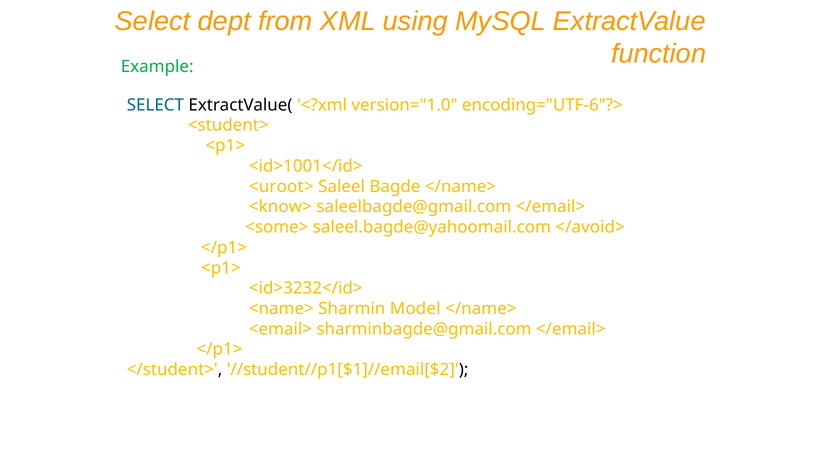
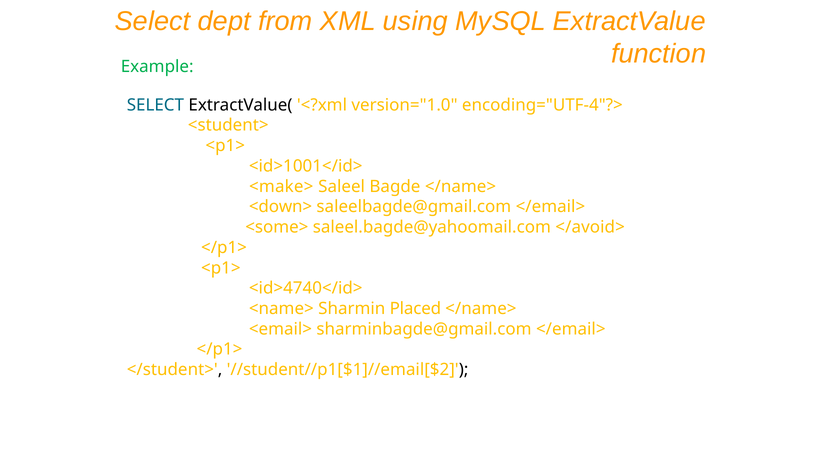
encoding="UTF-6"?>: encoding="UTF-6"?> -> encoding="UTF-4"?> (542, 105)
<uroot>: <uroot> -> <make> (281, 186)
<know>: <know> -> <down> (281, 207)
<id>3232</id>: <id>3232</id> -> <id>4740</id> (306, 288)
Model: Model -> Placed (415, 309)
